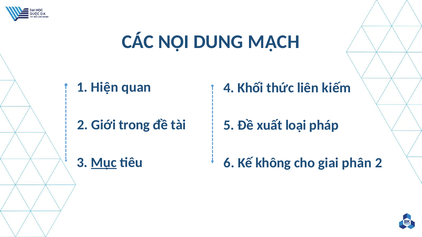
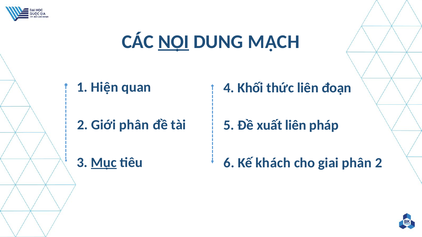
NỘI underline: none -> present (174, 42)
kiếm: kiếm -> đoạn (337, 88)
Giới trong: trong -> phân (134, 125)
xuất loại: loại -> liên (296, 126)
không: không -> khách (273, 163)
